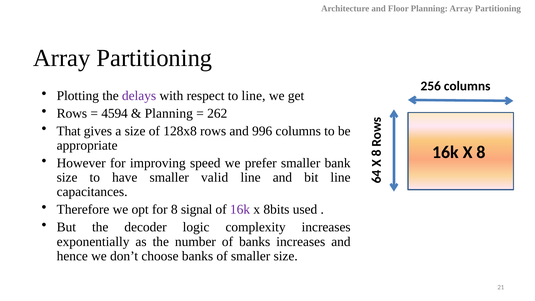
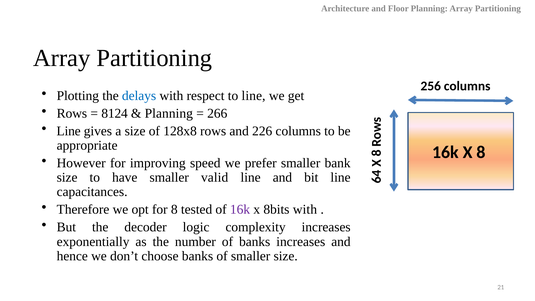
delays colour: purple -> blue (139, 96)
4594: 4594 -> 8124 (115, 113)
262: 262 -> 266 (217, 113)
That: That -> Line (69, 131)
996: 996 -> 226 (262, 131)
signal: signal -> tested (197, 210)
8bits used: used -> with (305, 210)
